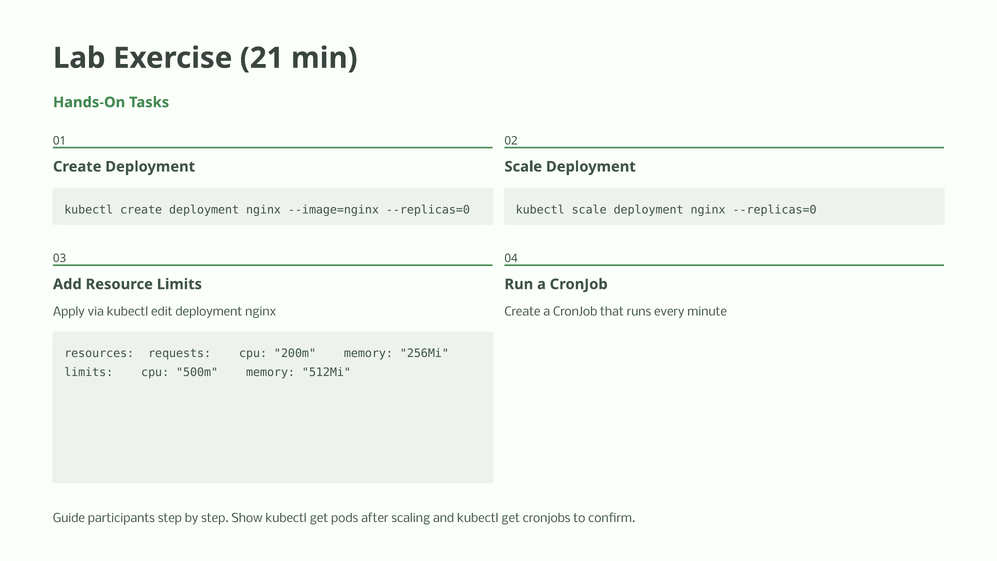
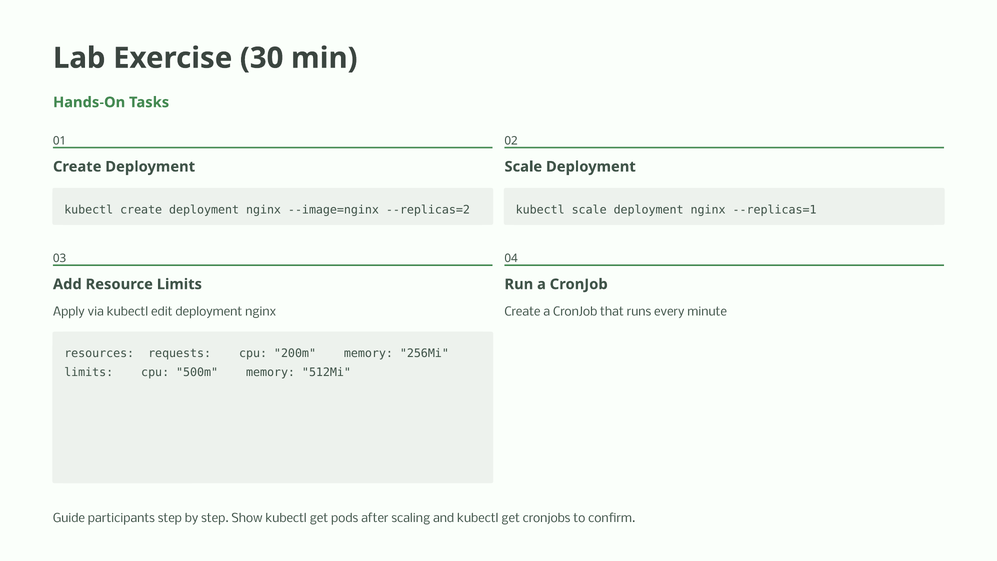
21: 21 -> 30 (262, 58)
--image=nginx --replicas=0: --replicas=0 -> --replicas=2 (428, 210)
nginx --replicas=0: --replicas=0 -> --replicas=1 (775, 210)
